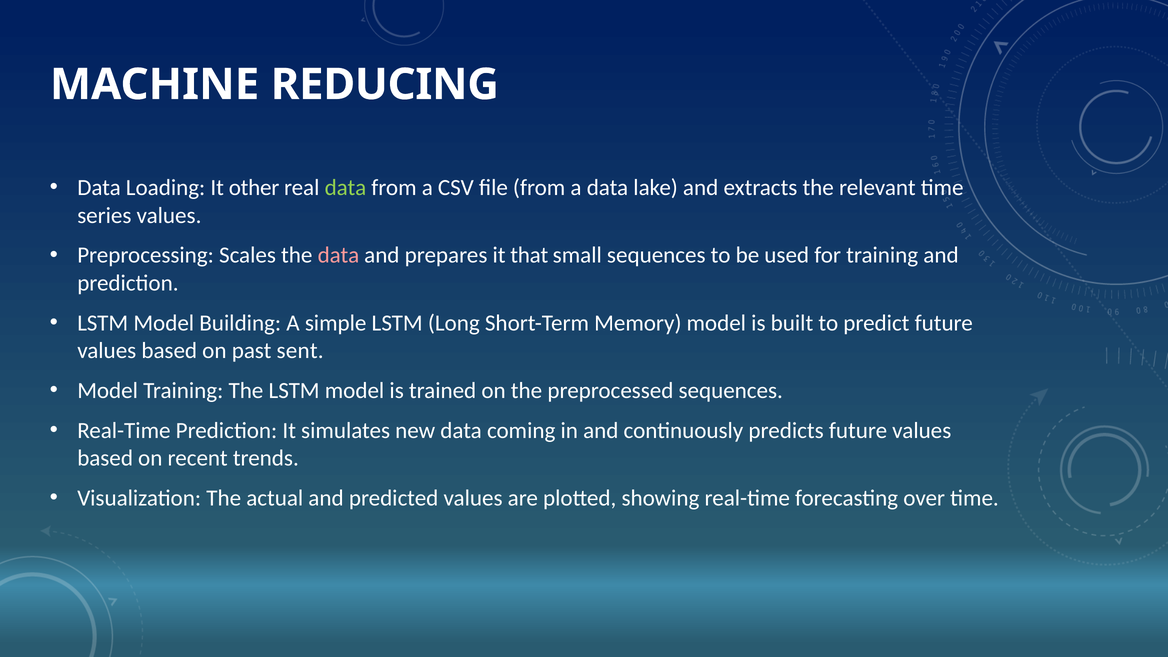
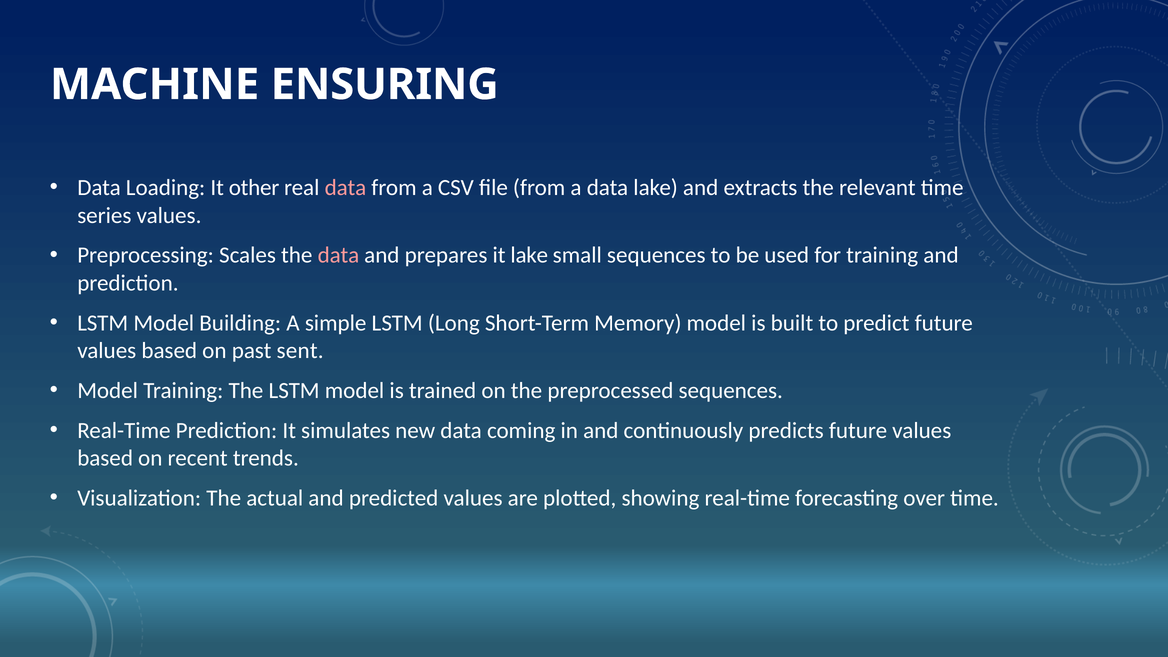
REDUCING: REDUCING -> ENSURING (385, 85)
data colour: light green -> pink (345, 188)
it that: that -> lake (529, 255)
